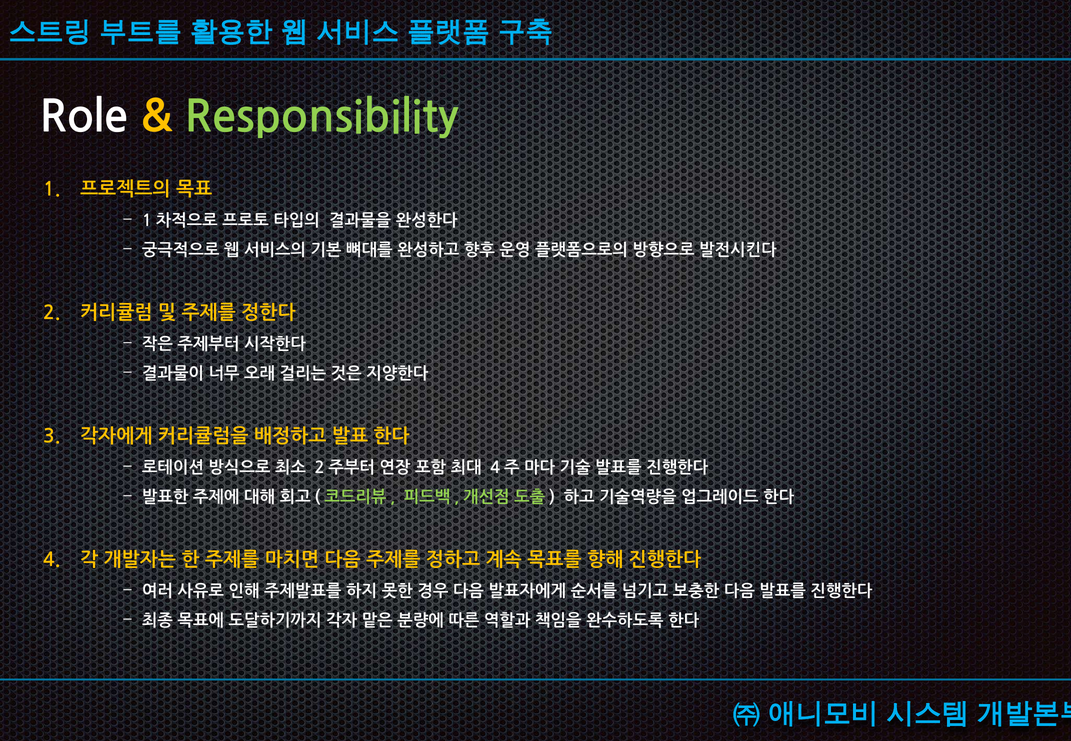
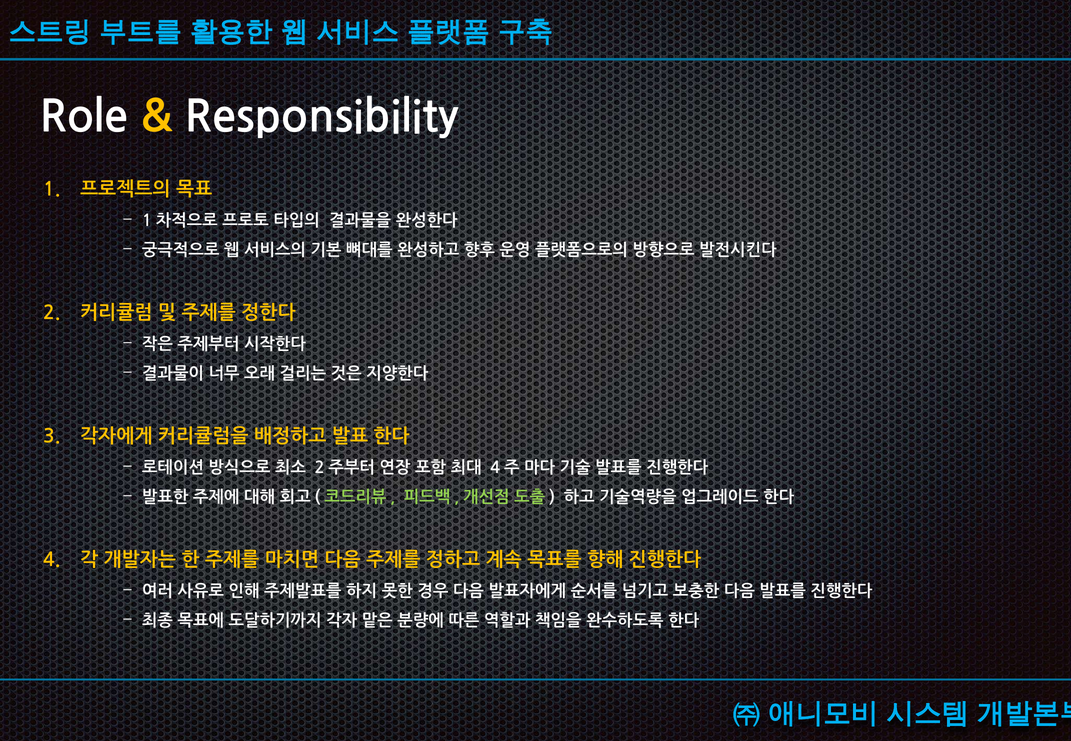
Responsibility colour: light green -> white (322, 117)
